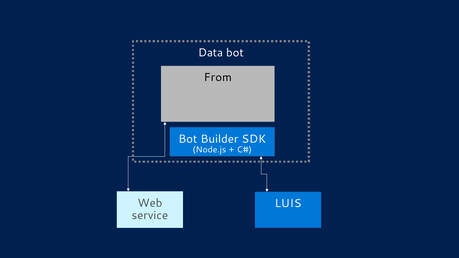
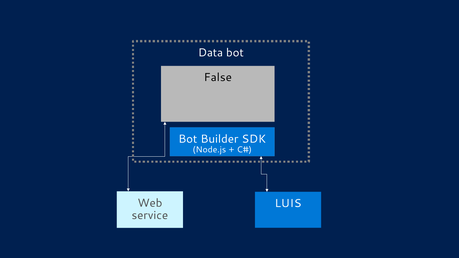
From: From -> False (218, 78)
